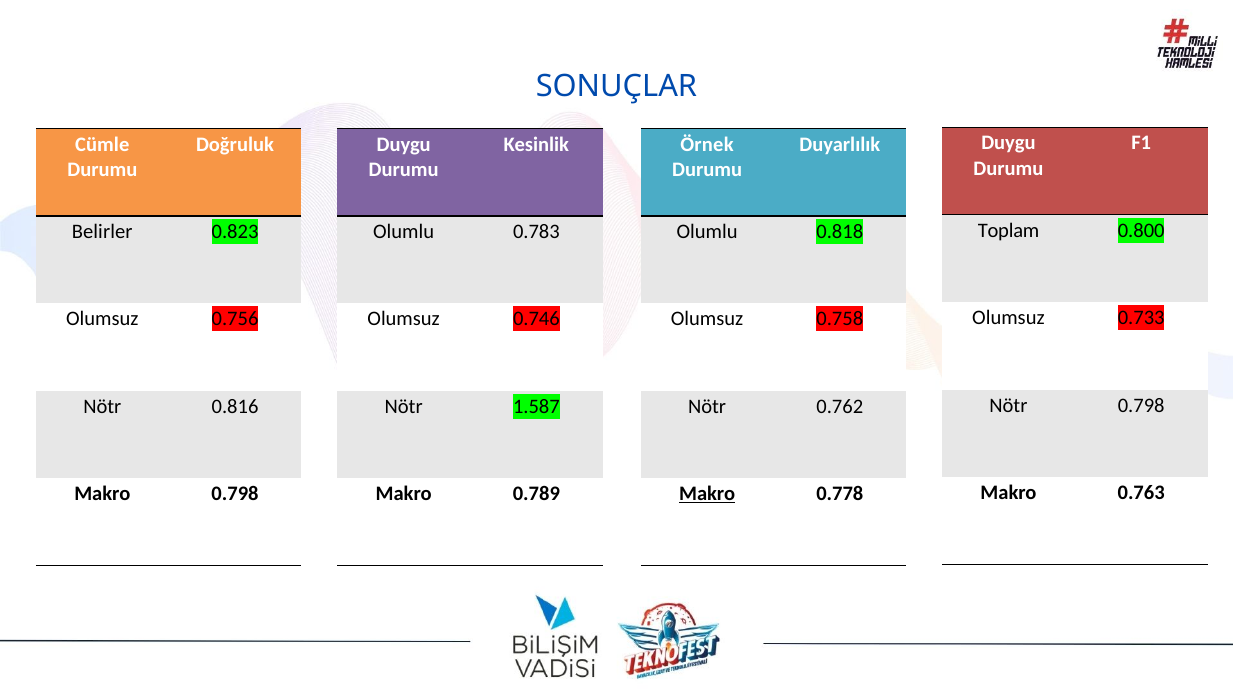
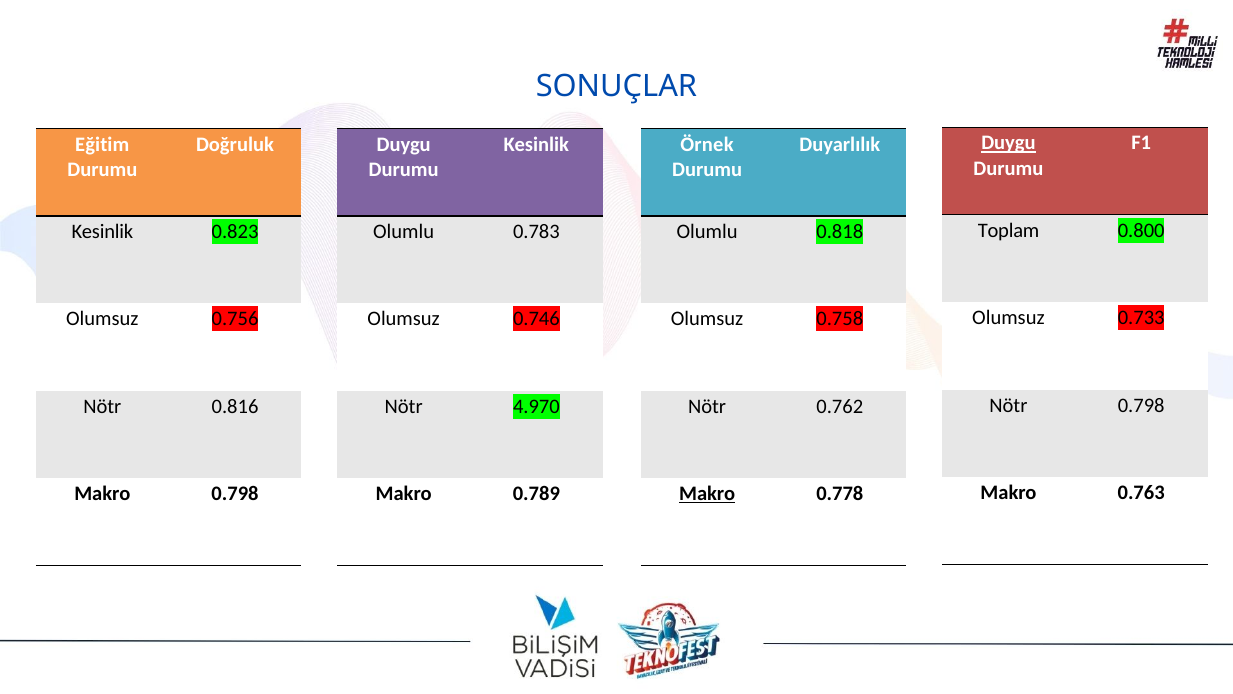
Duygu underline: none -> present (1008, 143)
Cümle: Cümle -> Eğitim (102, 144)
Belirler: Belirler -> Kesinlik (102, 232)
1.587: 1.587 -> 4.970 (536, 406)
